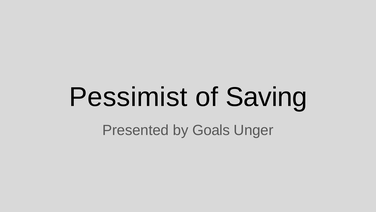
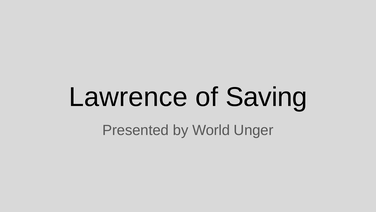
Pessimist: Pessimist -> Lawrence (128, 97)
Goals: Goals -> World (211, 130)
